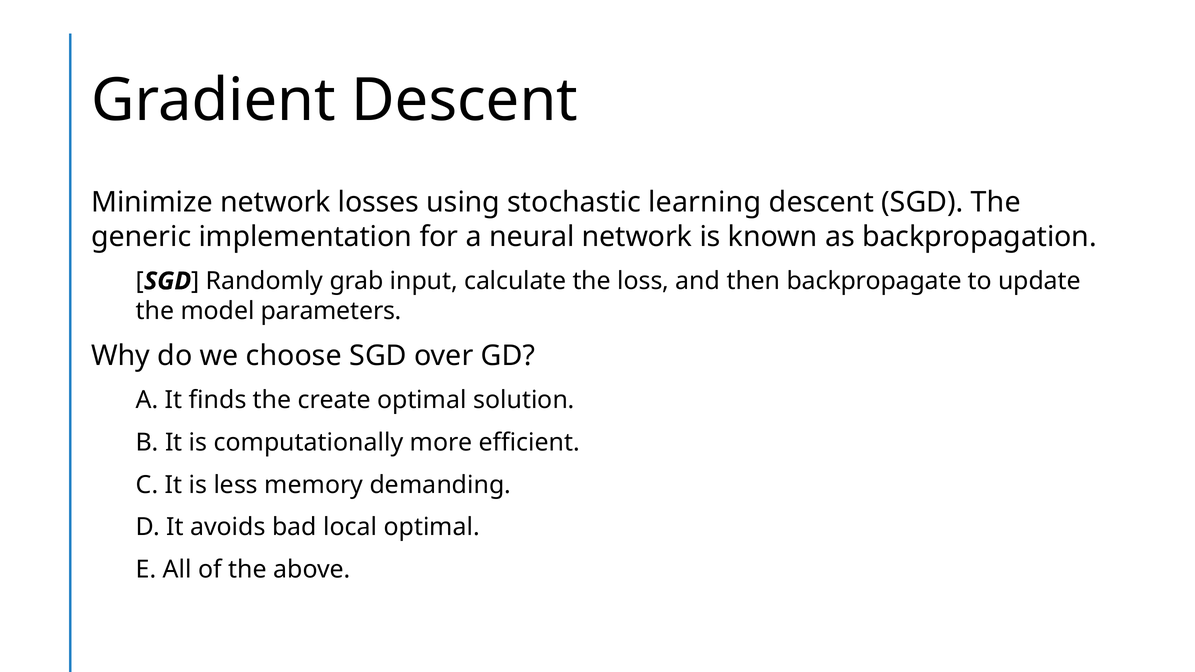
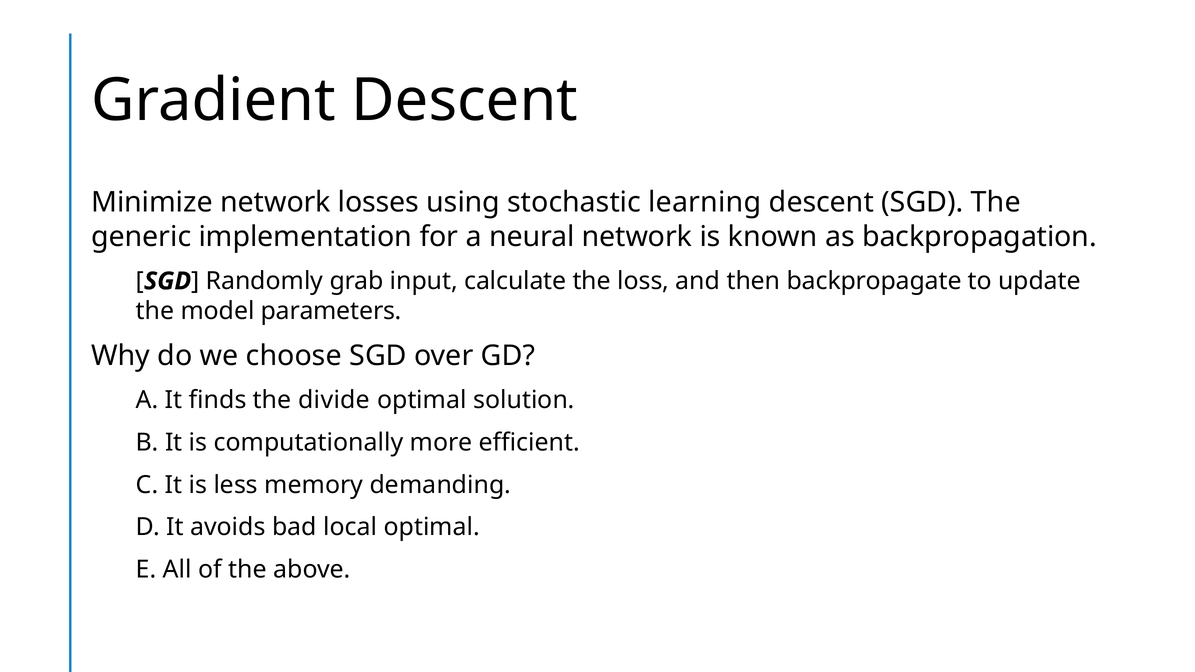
create: create -> divide (334, 400)
